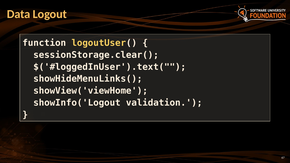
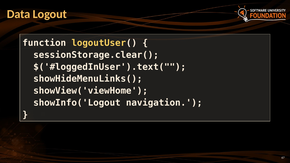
validation: validation -> navigation (164, 103)
